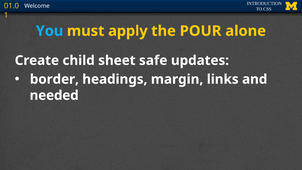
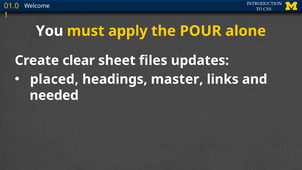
You colour: light blue -> white (50, 31)
child: child -> clear (79, 60)
safe: safe -> files (153, 60)
border: border -> placed (54, 79)
margin: margin -> master (177, 79)
